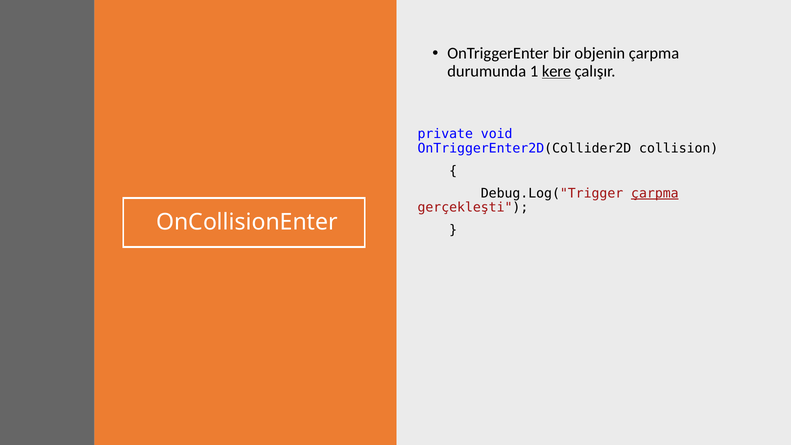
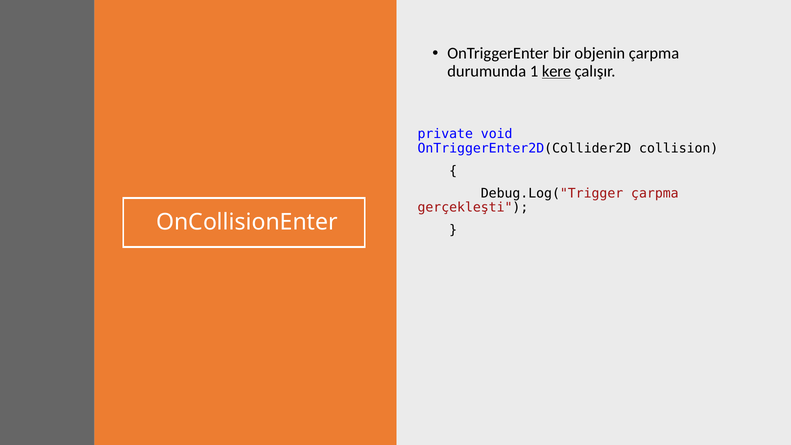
çarpma underline: present -> none (655, 193)
